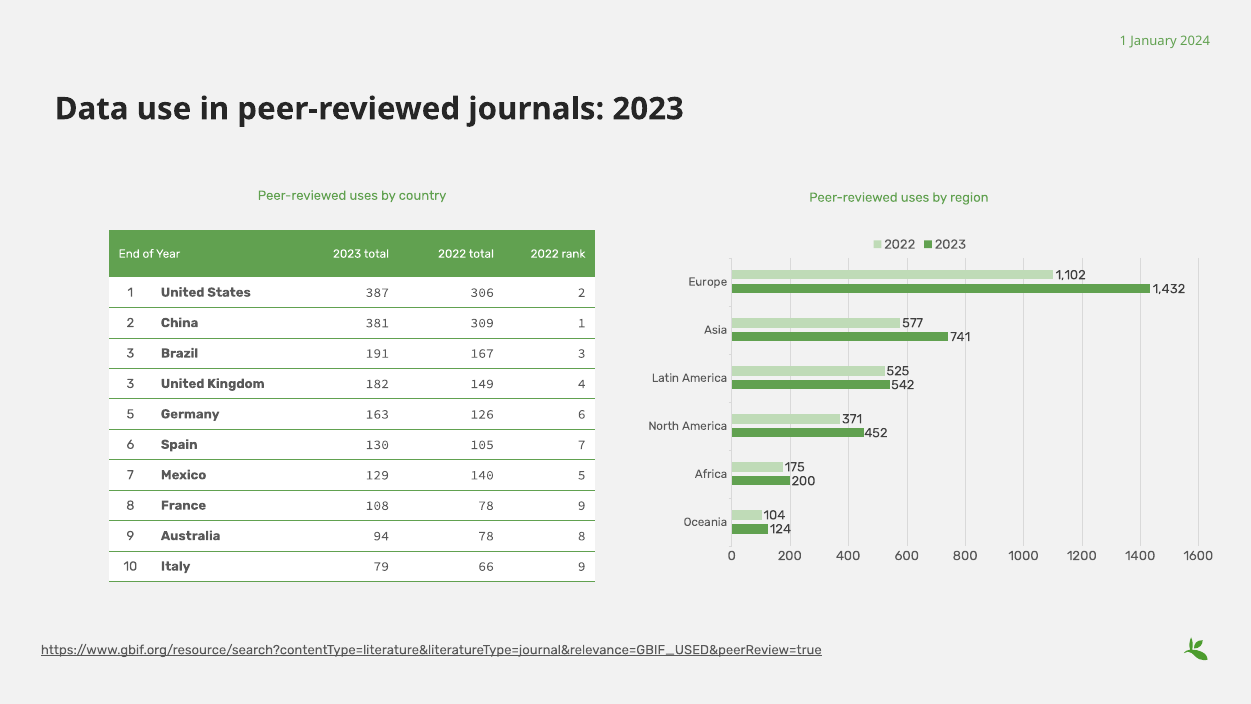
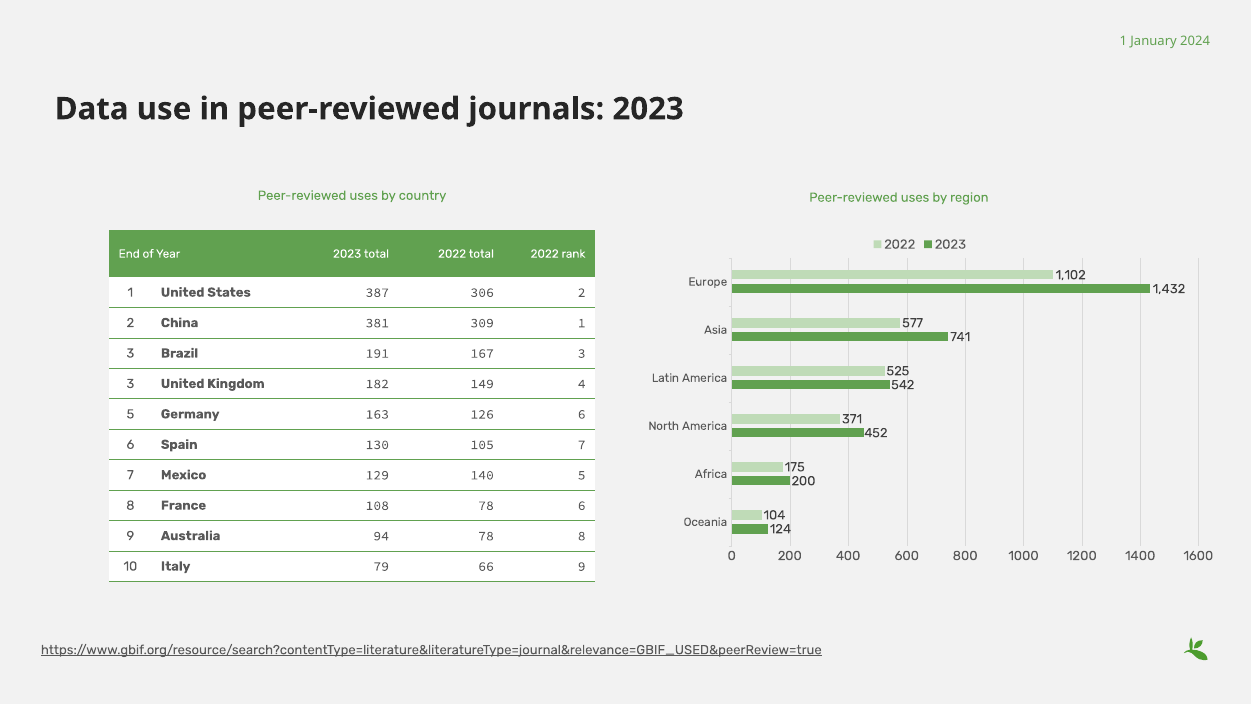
78 9: 9 -> 6 (582, 505)
